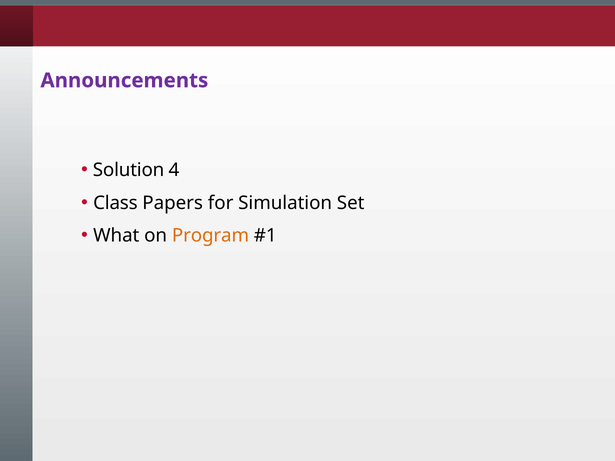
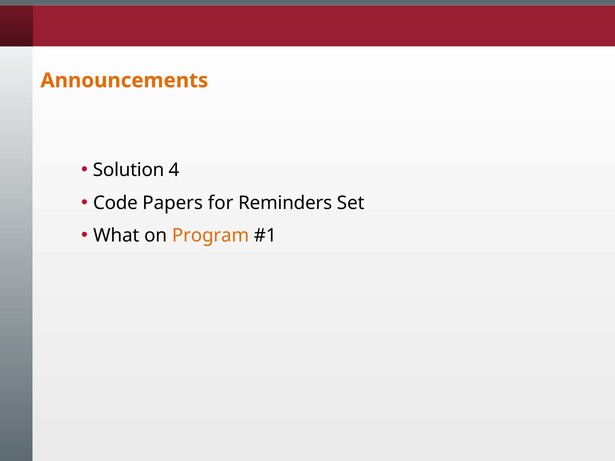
Announcements colour: purple -> orange (124, 81)
Class: Class -> Code (115, 203)
Simulation: Simulation -> Reminders (285, 203)
